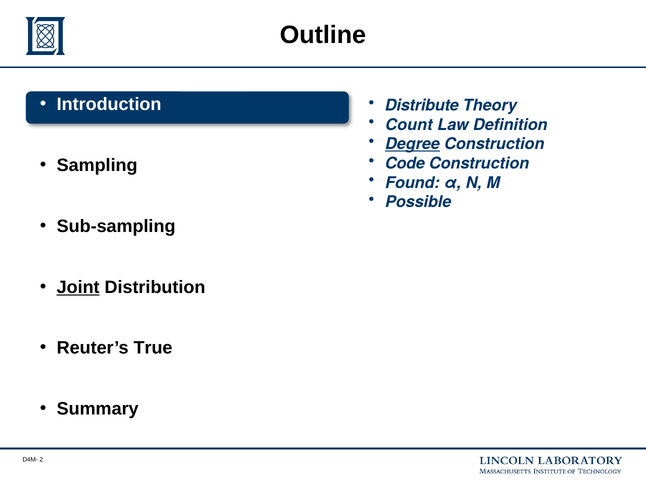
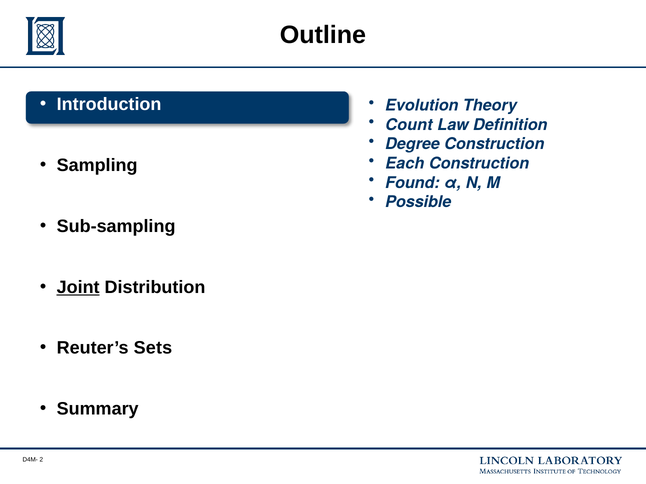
Distribute: Distribute -> Evolution (422, 105)
Degree underline: present -> none (413, 144)
Code: Code -> Each (405, 164)
True: True -> Sets (153, 348)
